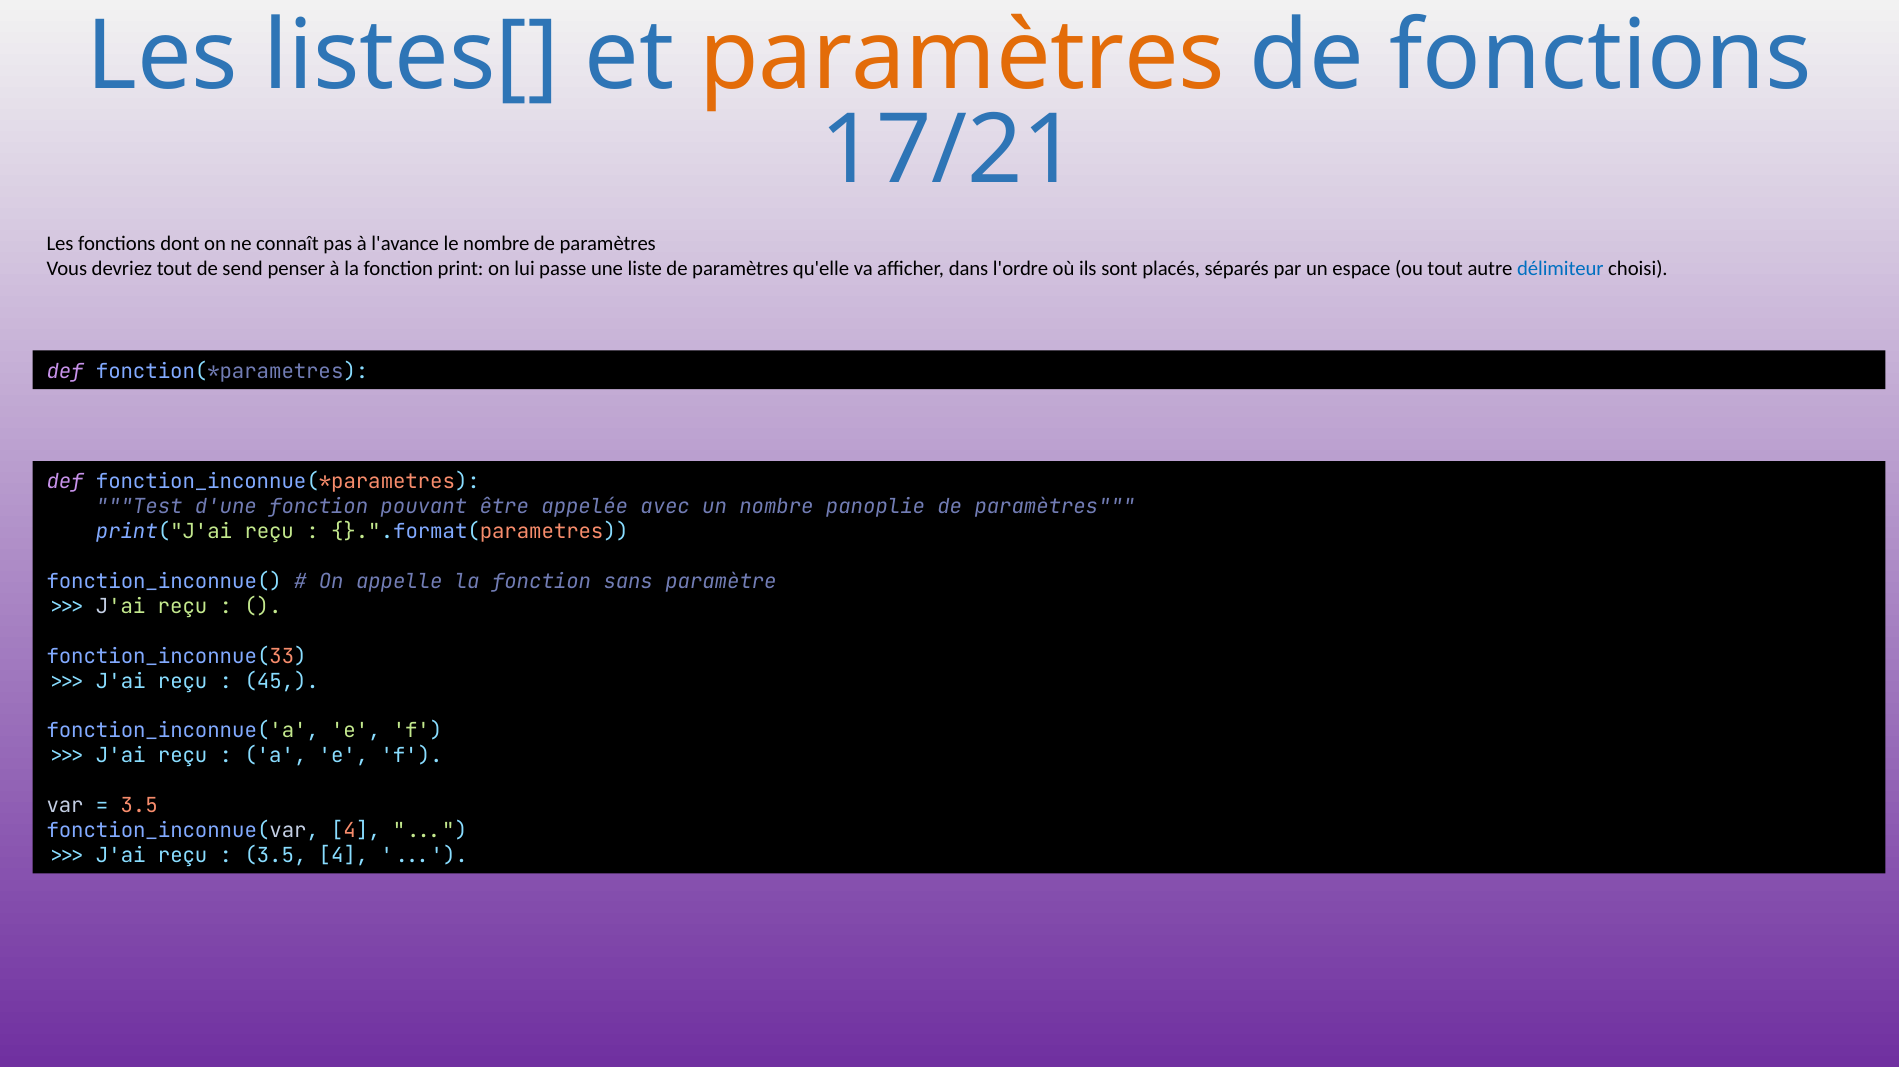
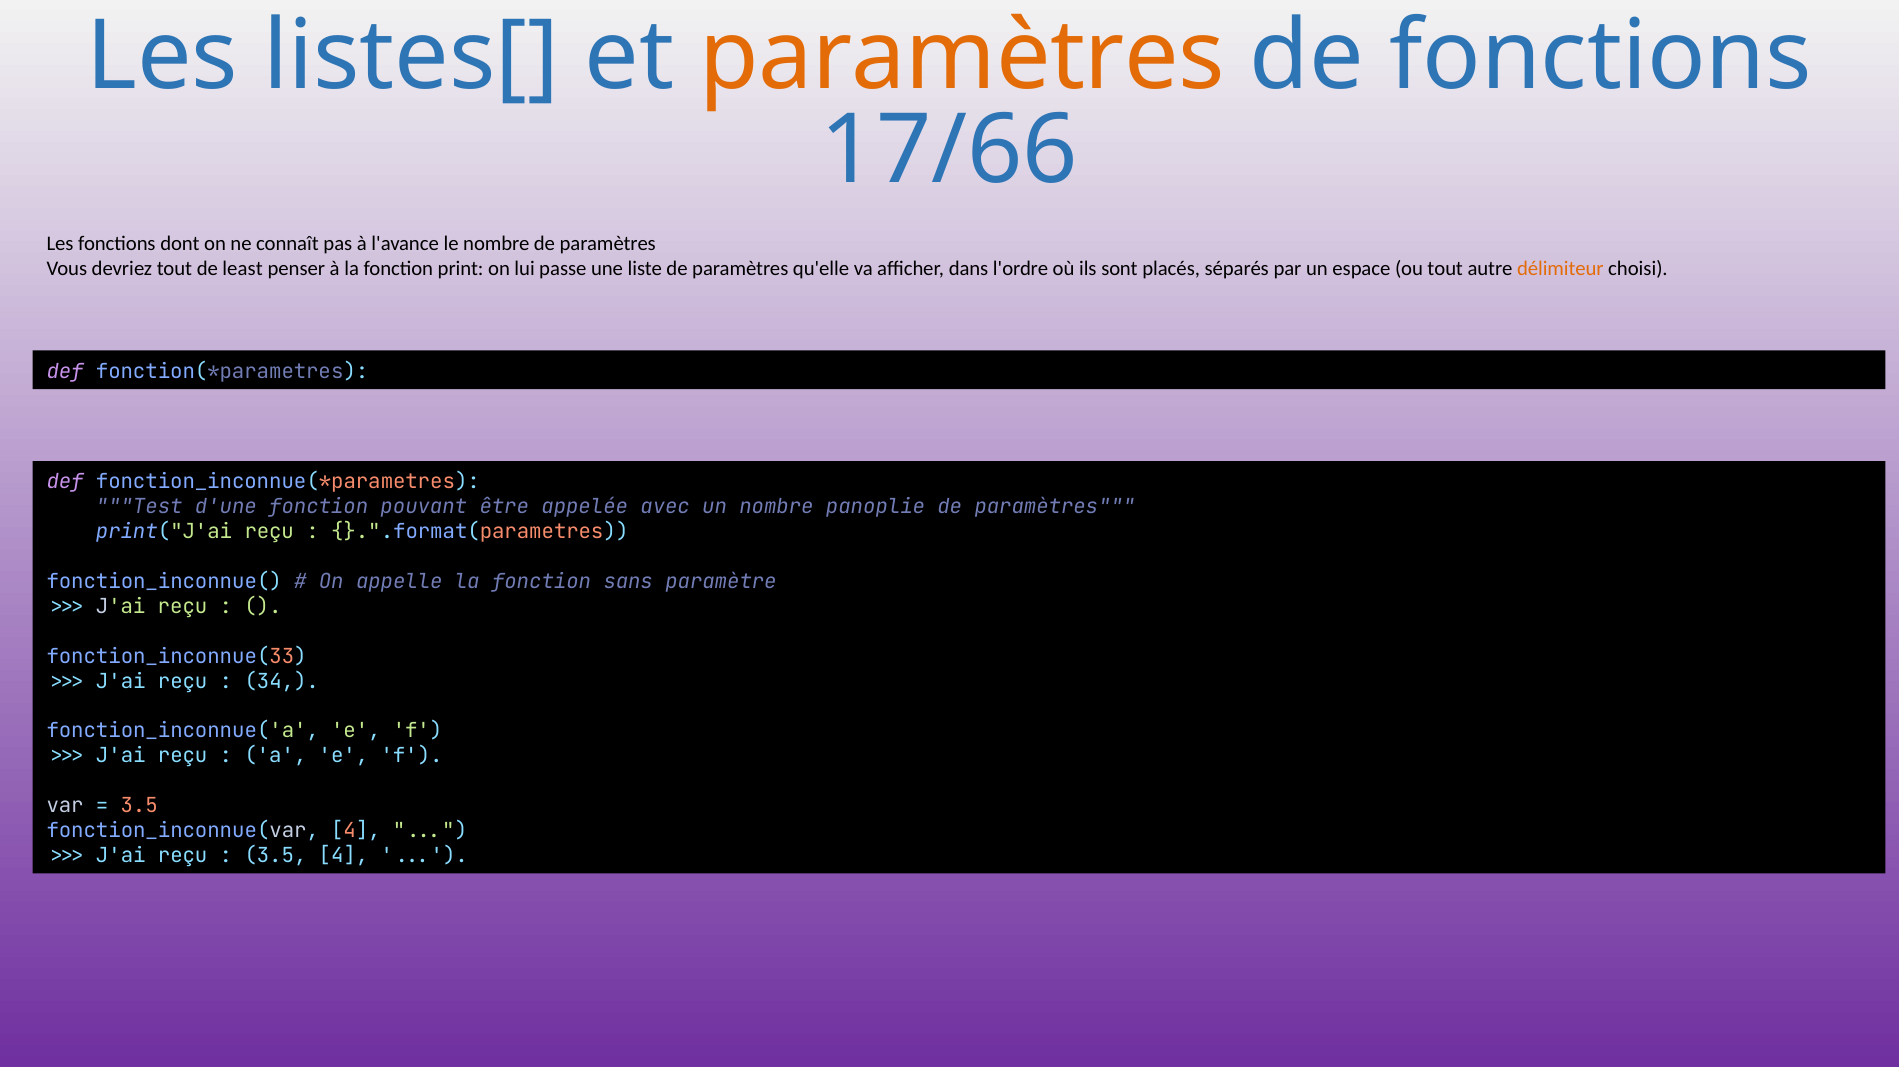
17/21: 17/21 -> 17/66 (950, 150)
send: send -> least (243, 269)
délimiteur colour: blue -> orange (1560, 269)
45: 45 -> 34 (282, 681)
